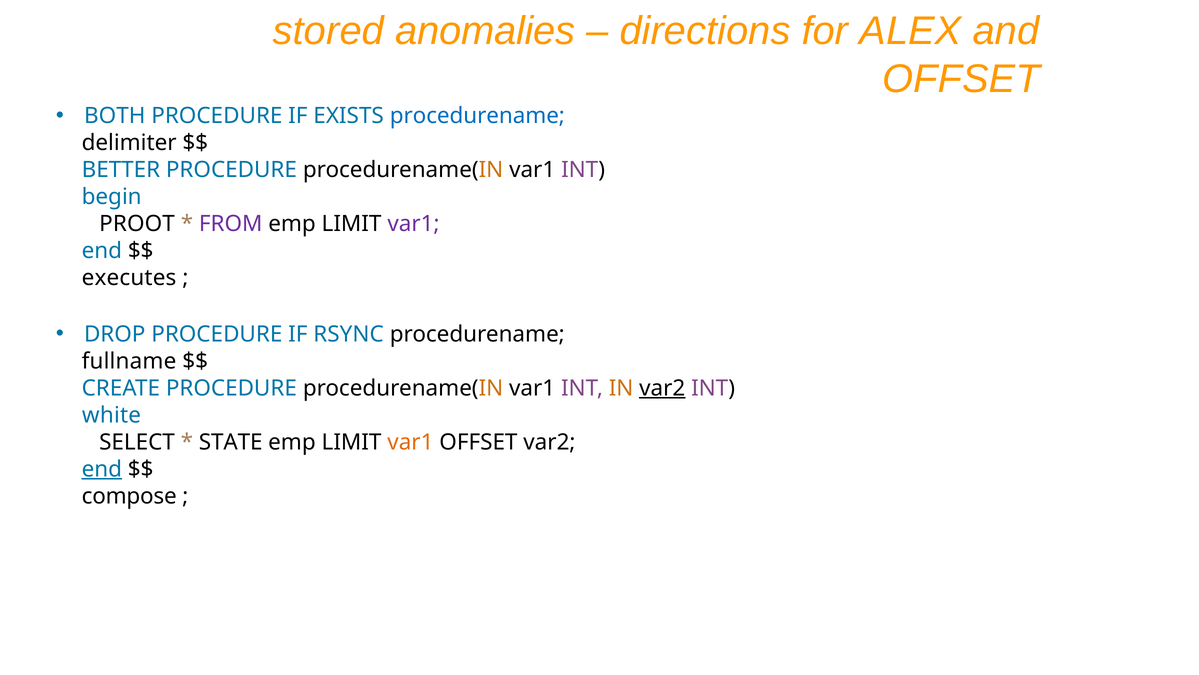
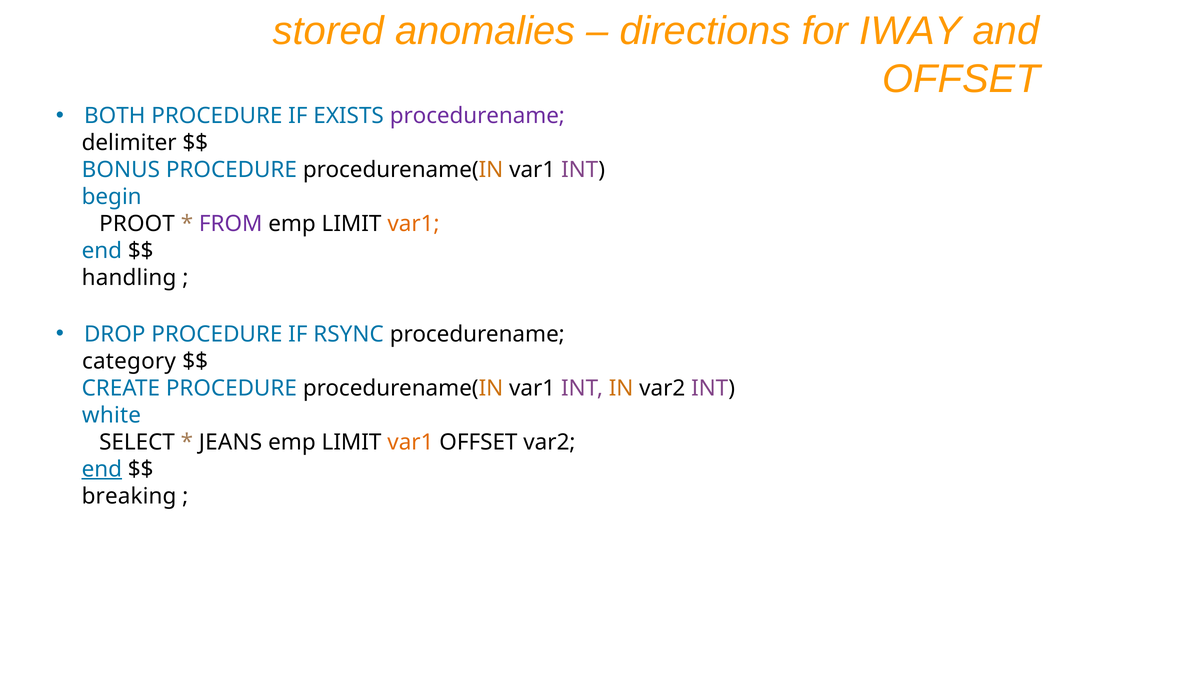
ALEX: ALEX -> IWAY (910, 31)
procedurename colour: blue -> purple (477, 116)
BETTER: BETTER -> BONUS (121, 170)
var1 colour: purple -> orange (413, 224)
executes: executes -> handling (129, 278)
fullname: fullname -> category (129, 361)
var2 underline: present -> none (662, 388)
STATE: STATE -> JEANS (231, 442)
compose: compose -> breaking (129, 496)
